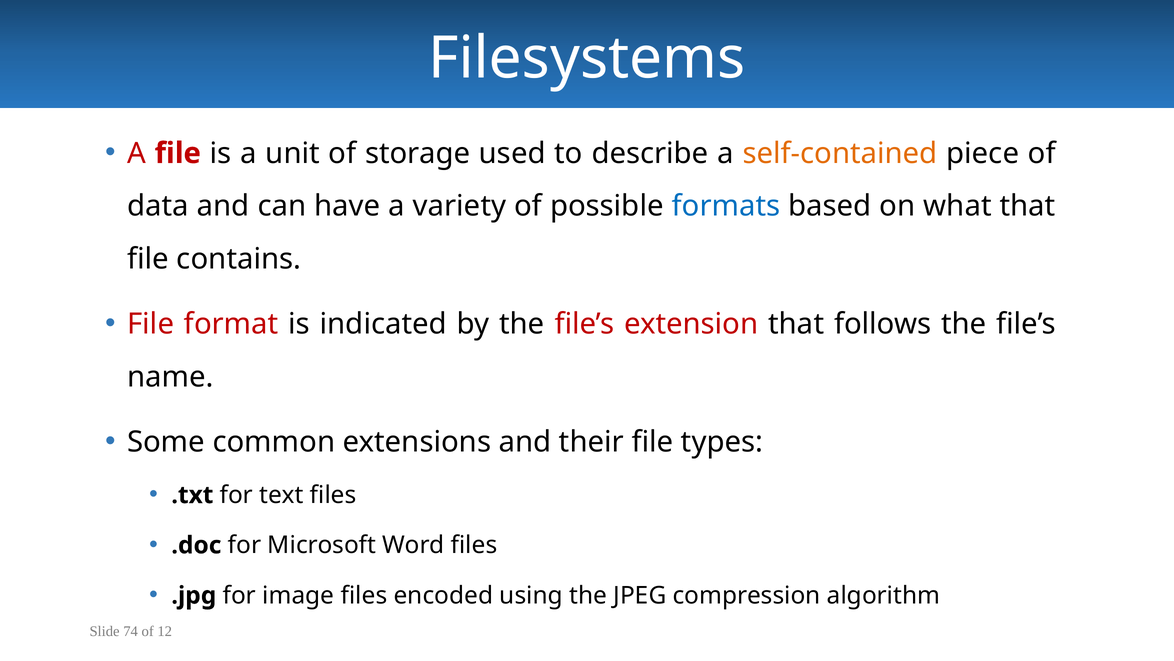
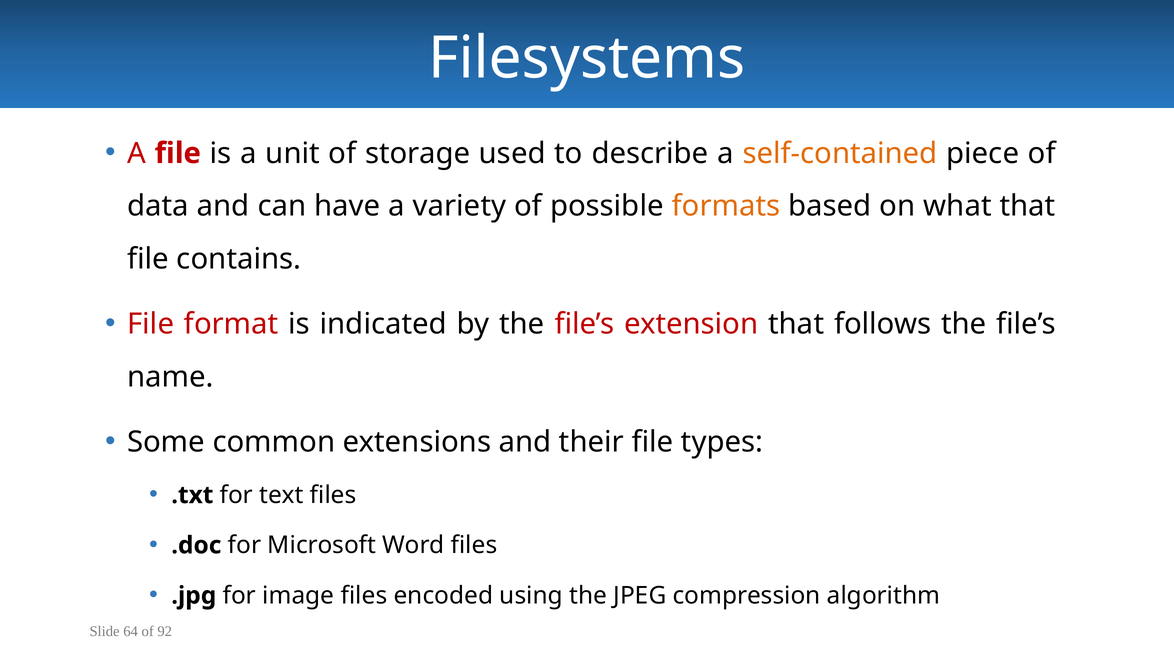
formats colour: blue -> orange (726, 206)
74: 74 -> 64 (131, 631)
12: 12 -> 92 (165, 631)
